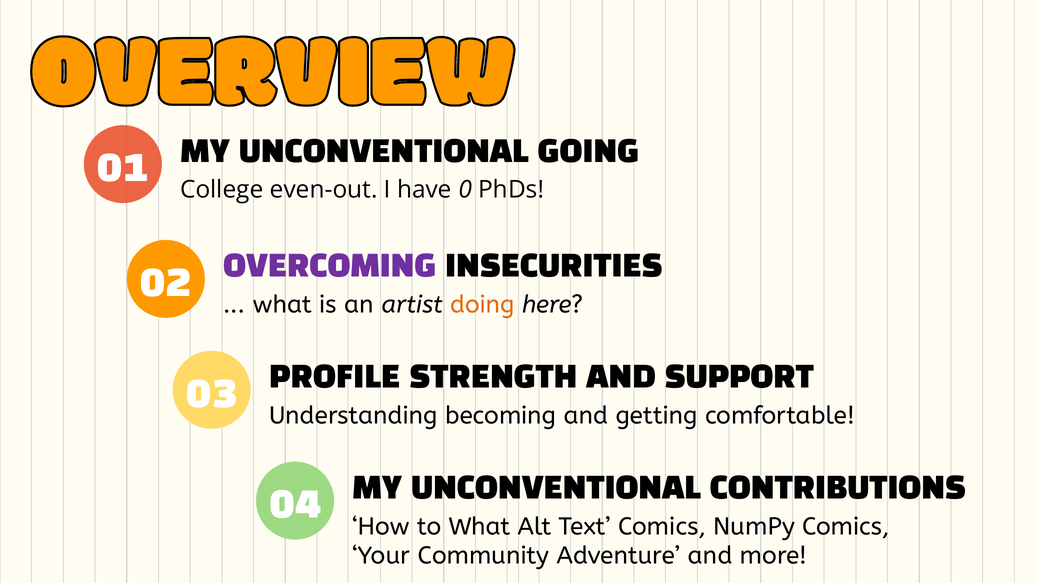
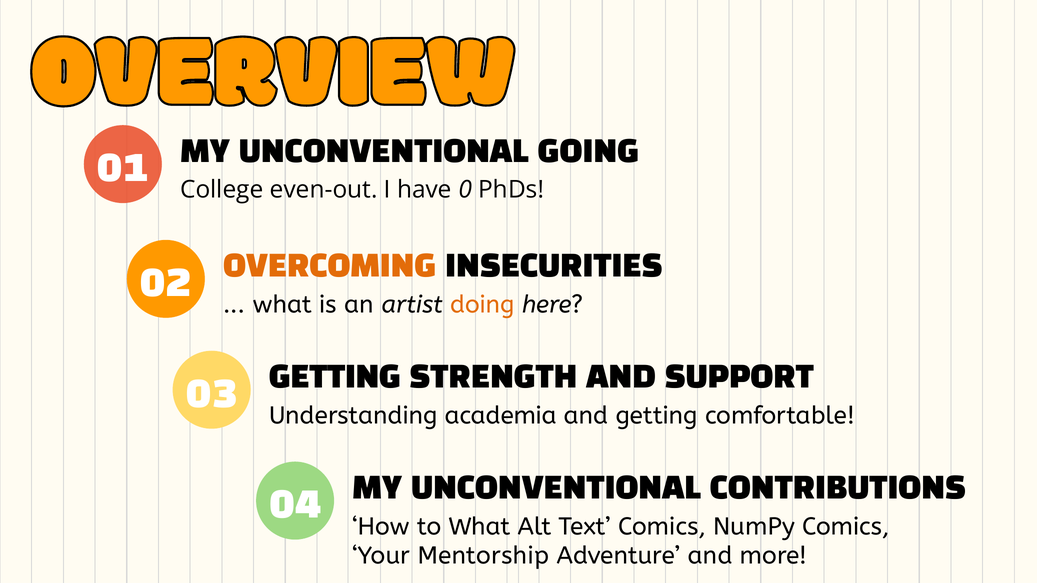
OVERCOMING colour: purple -> orange (330, 267)
PROFILE: PROFILE -> GETTING (335, 378)
becoming: becoming -> academia (501, 416)
Community: Community -> Mentorship (483, 556)
